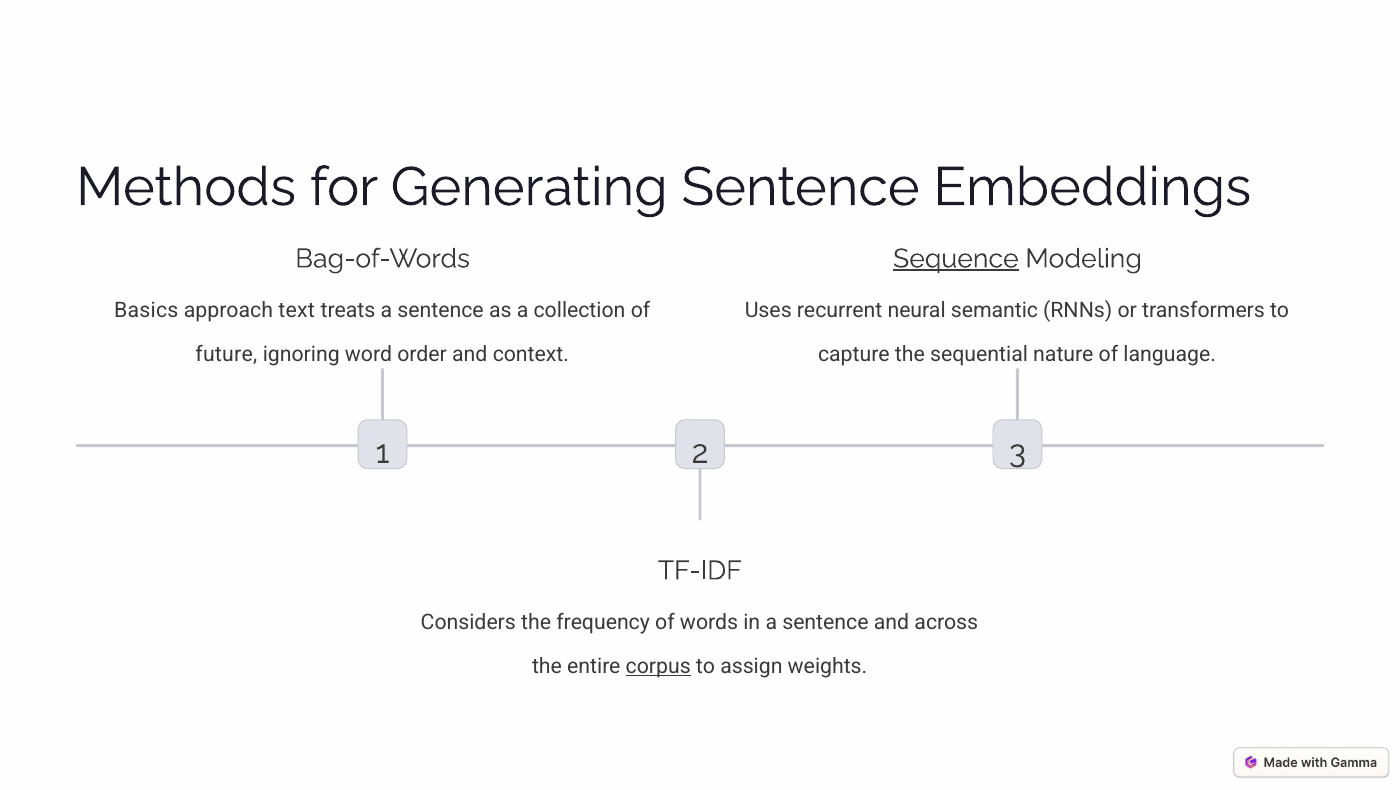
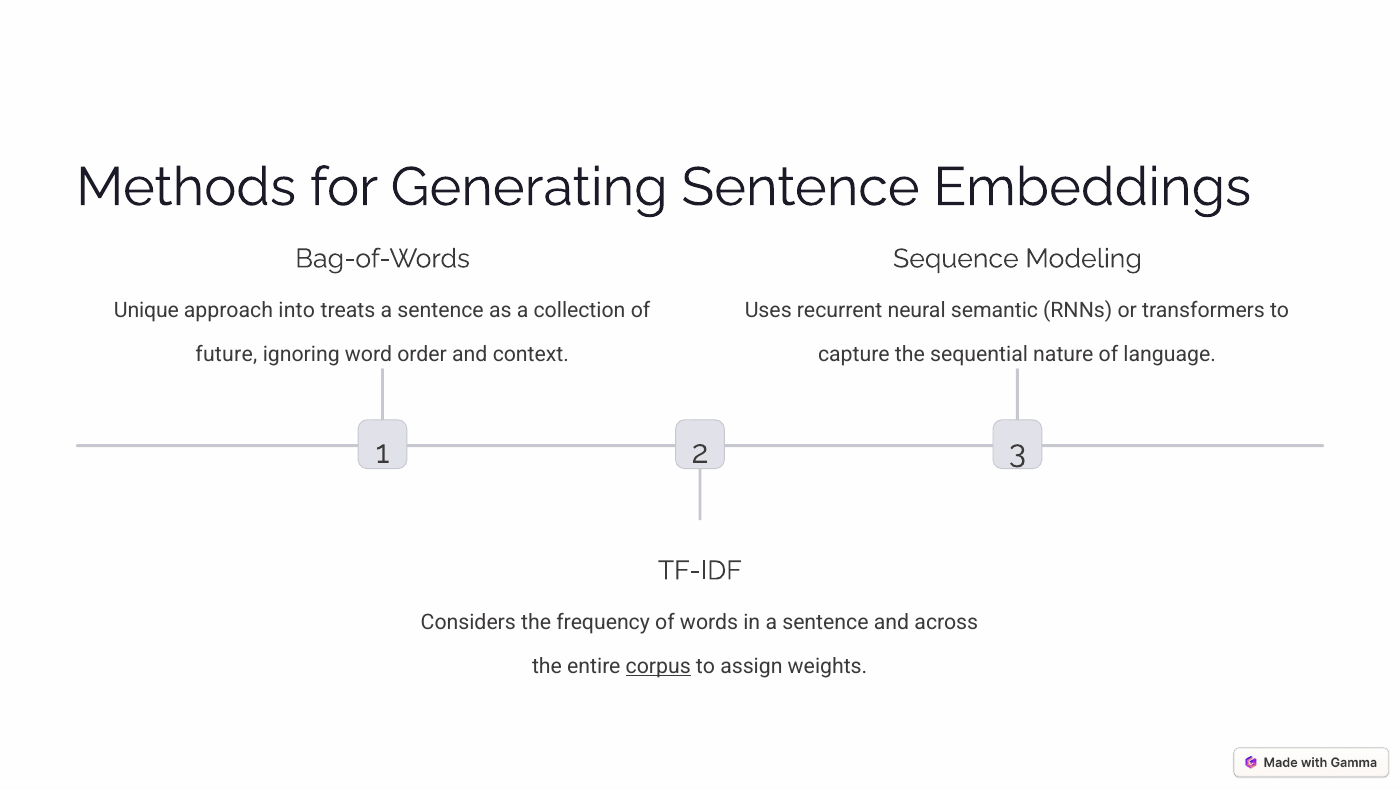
Sequence underline: present -> none (956, 258)
Basics: Basics -> Unique (146, 310)
text: text -> into (297, 310)
